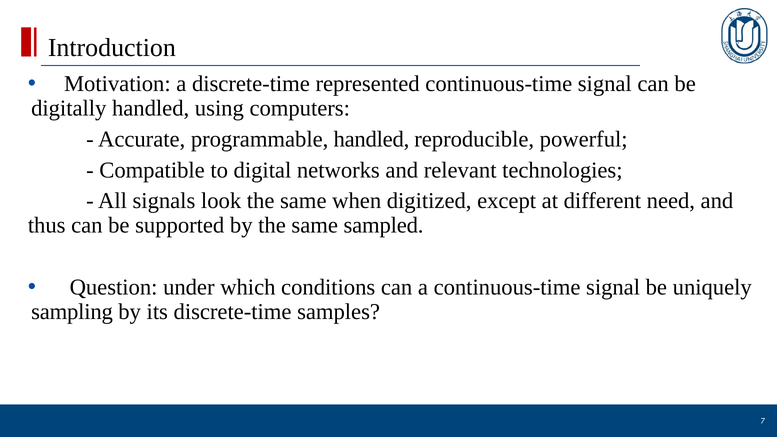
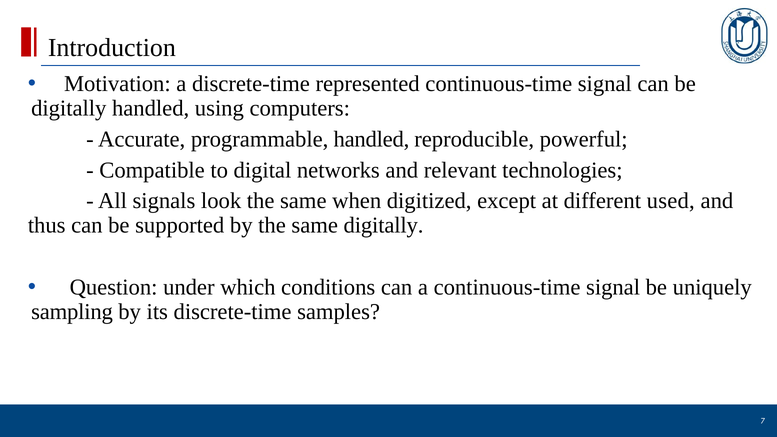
need: need -> used (671, 201)
same sampled: sampled -> digitally (384, 225)
